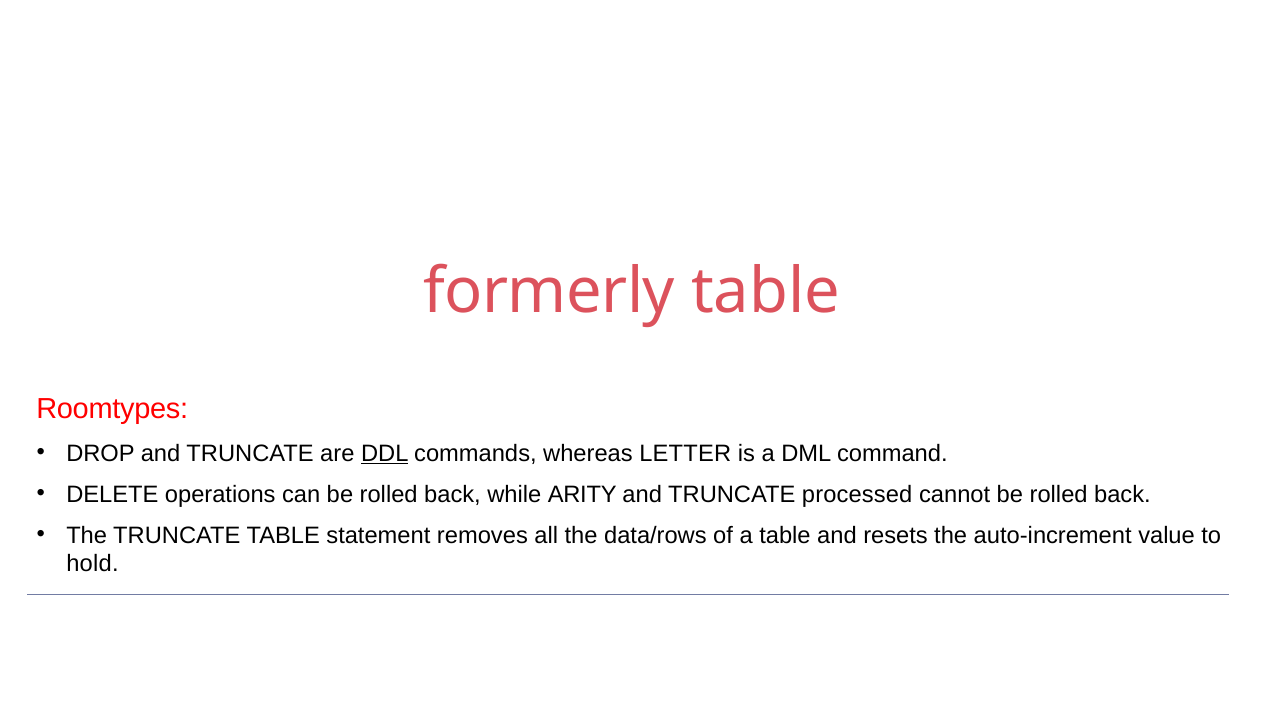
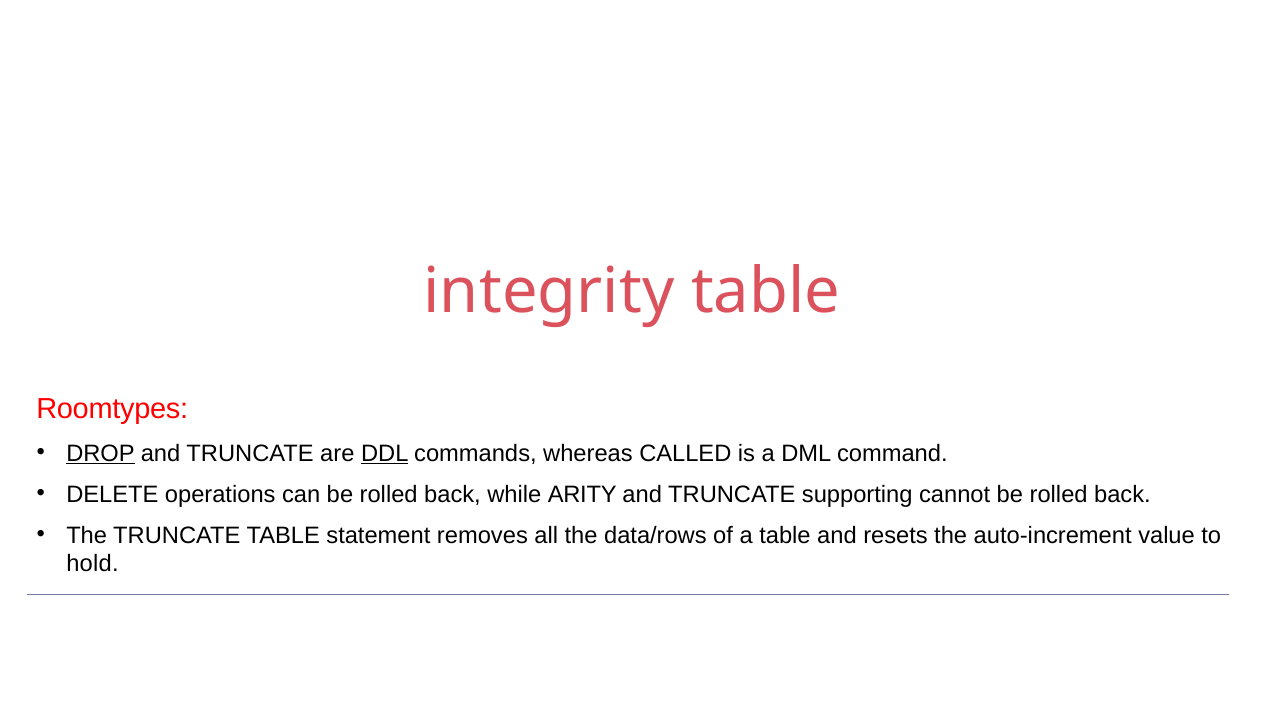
formerly: formerly -> integrity (549, 292)
DROP underline: none -> present (100, 453)
LETTER: LETTER -> CALLED (685, 453)
processed: processed -> supporting (857, 494)
